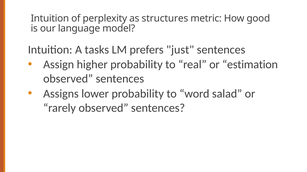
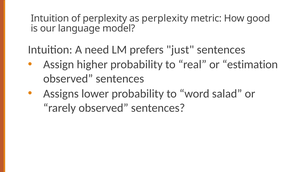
as structures: structures -> perplexity (165, 18)
tasks: tasks -> need (97, 50)
